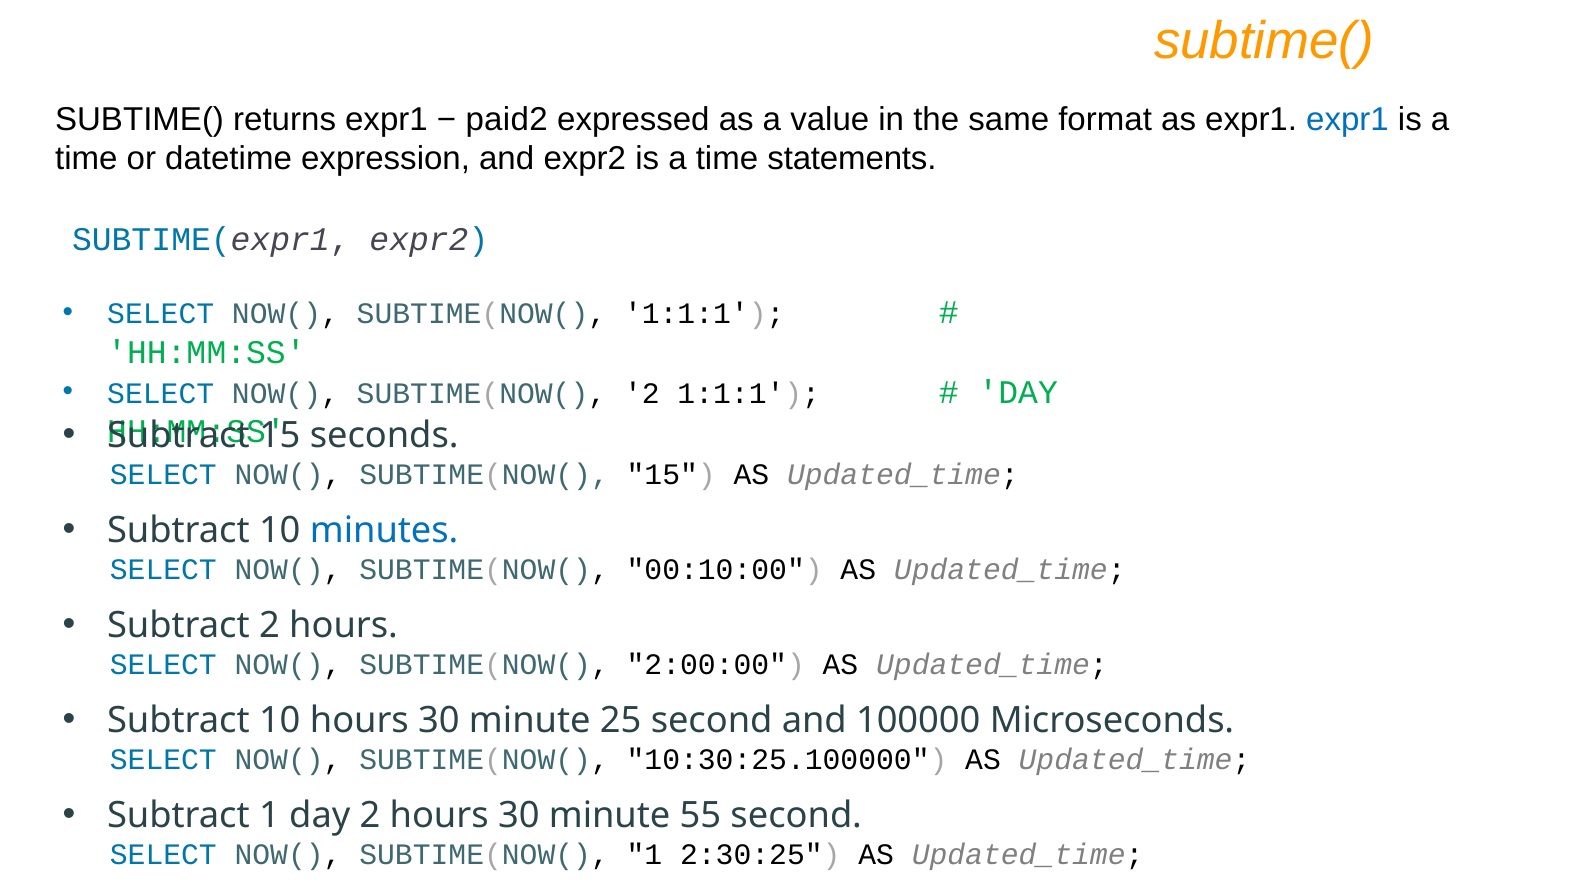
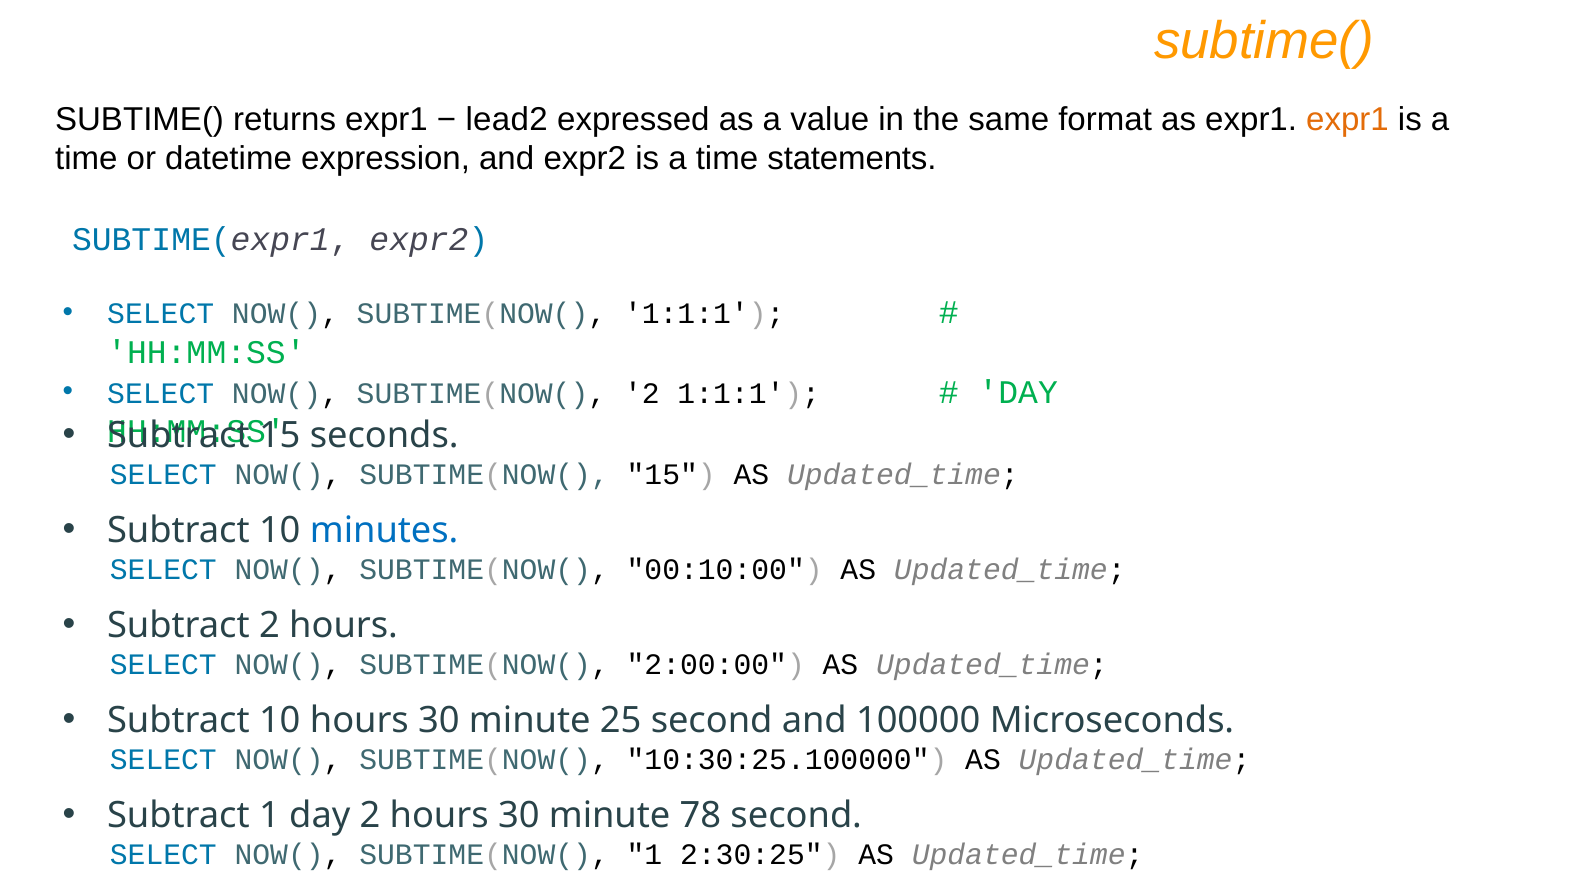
paid2: paid2 -> lead2 (507, 119)
expr1 colour: blue -> orange (1348, 119)
55: 55 -> 78 (700, 815)
